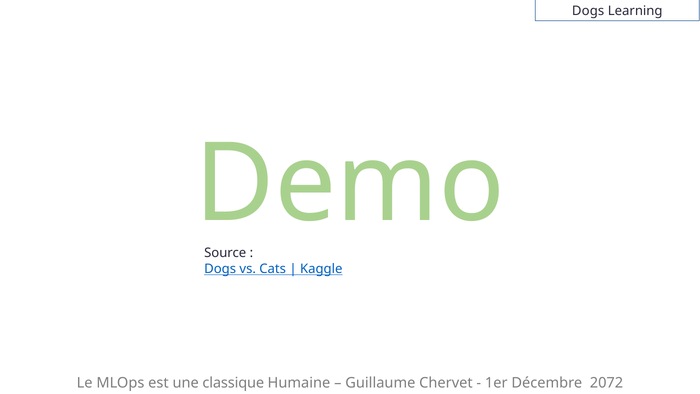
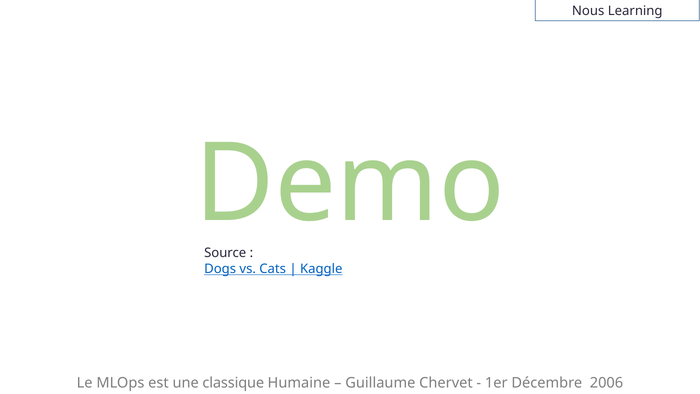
Dogs: Dogs -> Nous (588, 11)
2072: 2072 -> 2006 (606, 383)
